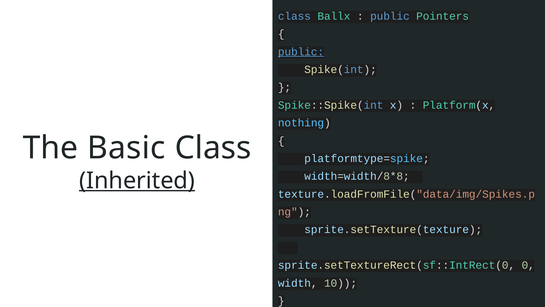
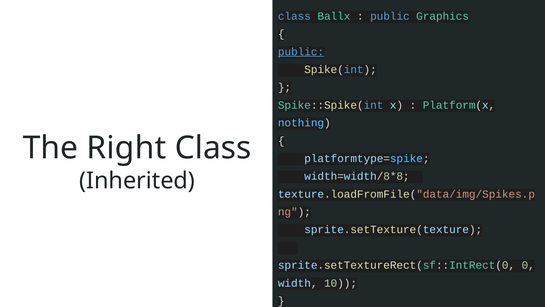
Pointers: Pointers -> Graphics (443, 16)
Basic: Basic -> Right (126, 148)
Inherited underline: present -> none (137, 180)
